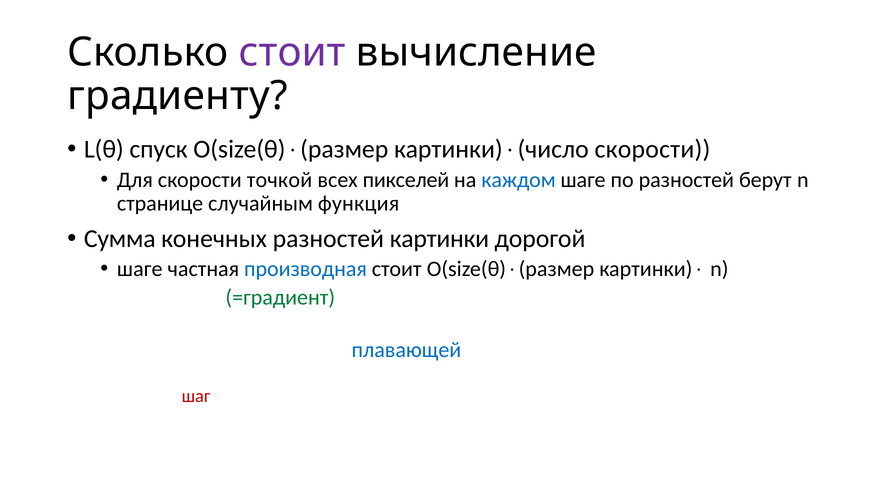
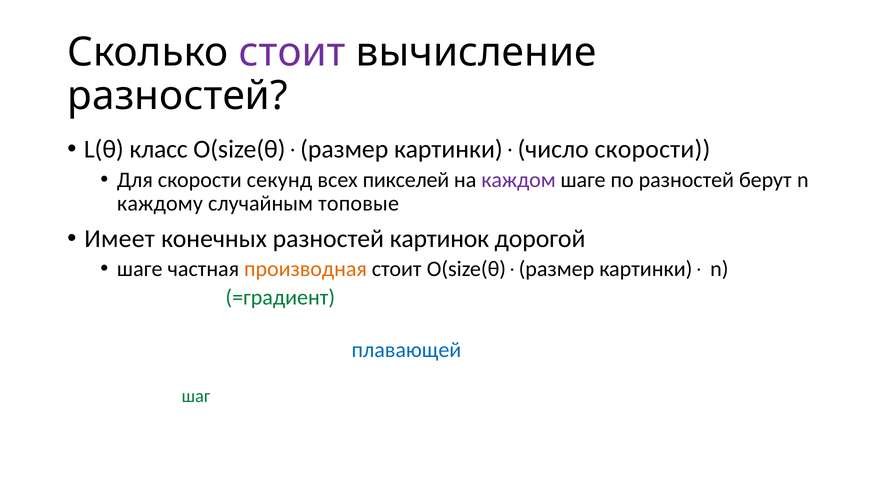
градиенту: градиенту -> разностей (178, 96)
спуск: спуск -> класс (159, 149)
скорости точкой: точкой -> секунд (280, 180)
каждом colour: blue -> purple (518, 180)
странице: странице -> каждому (160, 204)
случайным функция: функция -> топовые (359, 204)
Сумма: Сумма -> Имеет (120, 238)
разностей картинки: картинки -> картинок (439, 238)
производная colour: blue -> orange (306, 269)
шаг colour: red -> green (196, 396)
